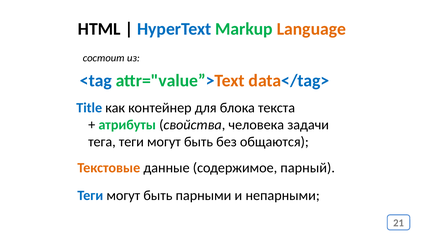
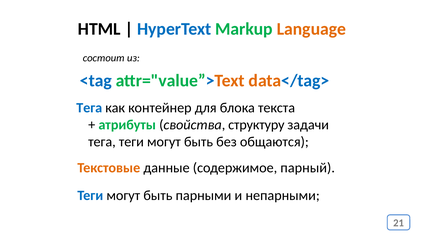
Title: Title -> Тега (89, 108)
человека: человека -> структуру (256, 125)
